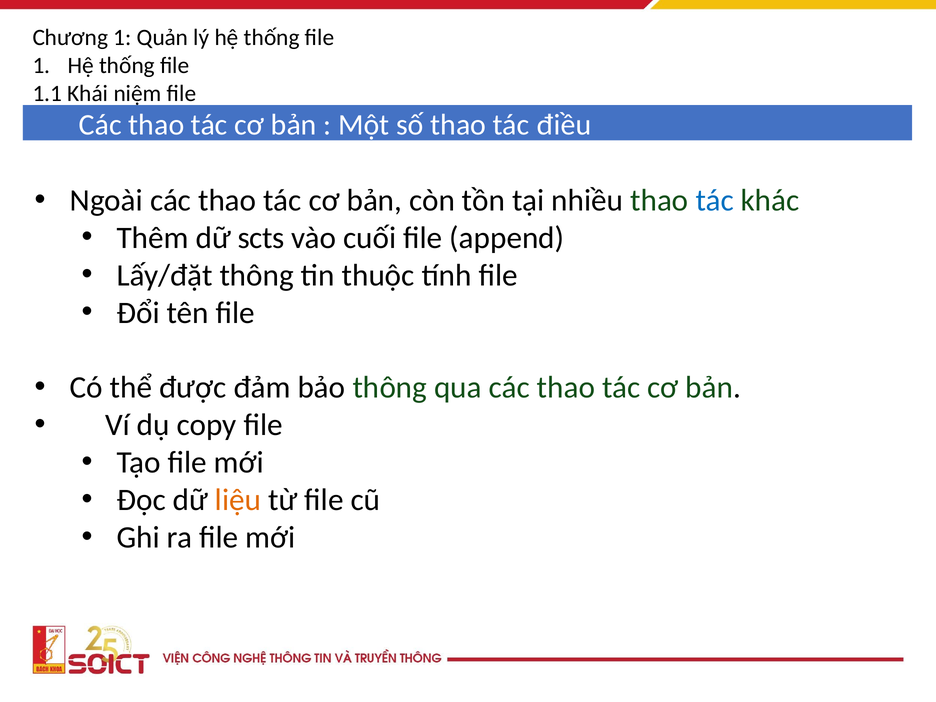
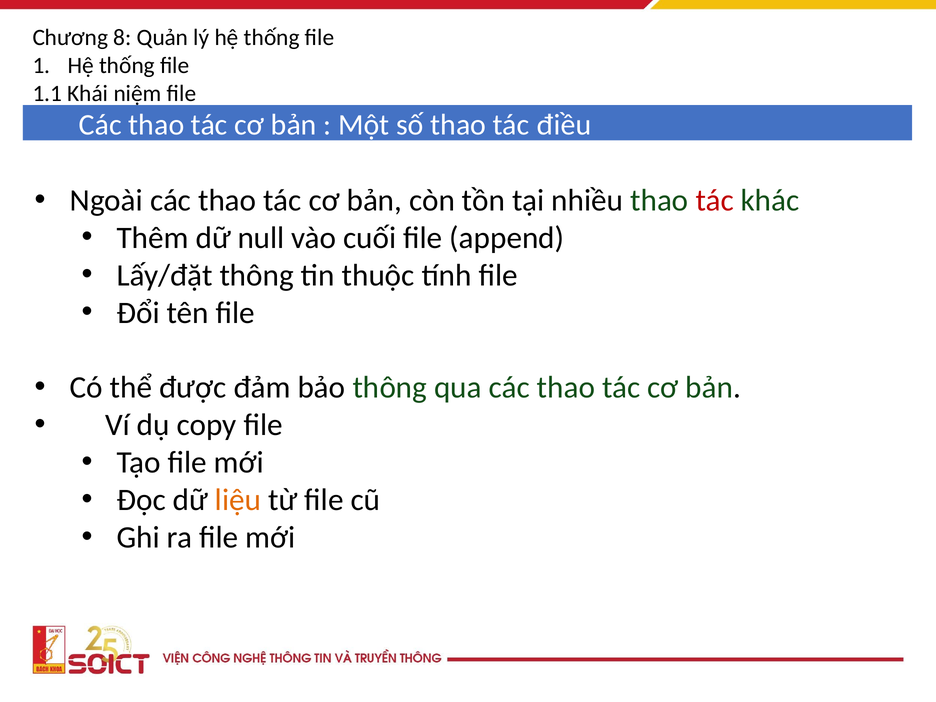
Chương 1: 1 -> 8 (122, 37)
tác colour: blue -> red (715, 200)
scts: scts -> null (261, 238)
